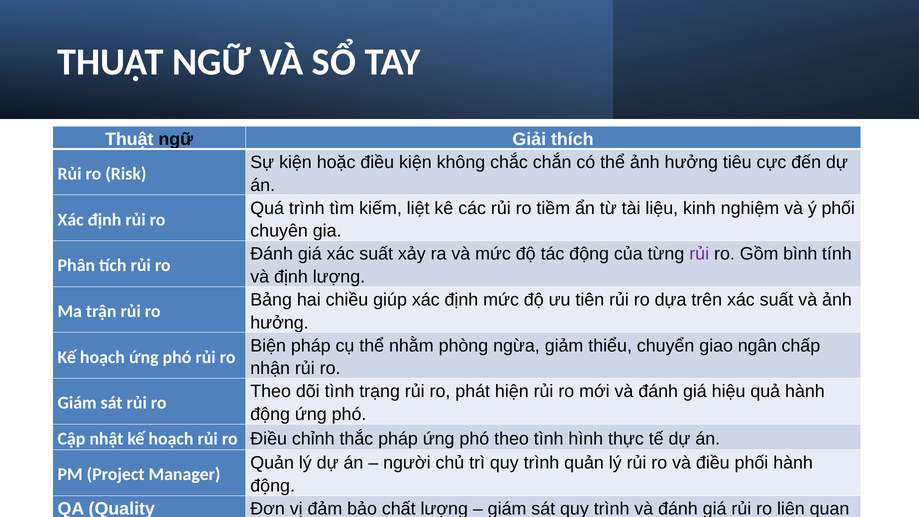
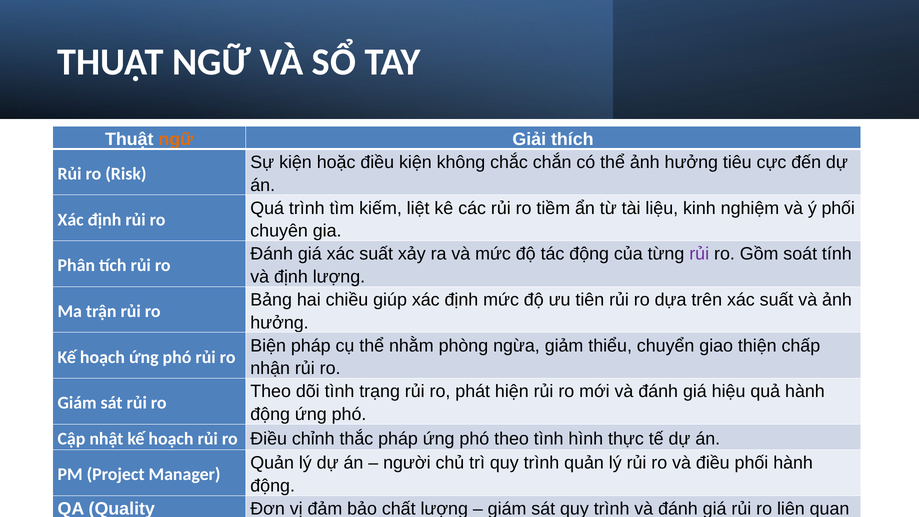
ngữ colour: black -> orange (176, 139)
Gồm bình: bình -> soát (800, 254)
ngân: ngân -> thiện (757, 346)
